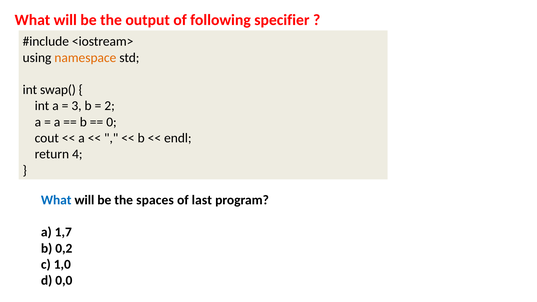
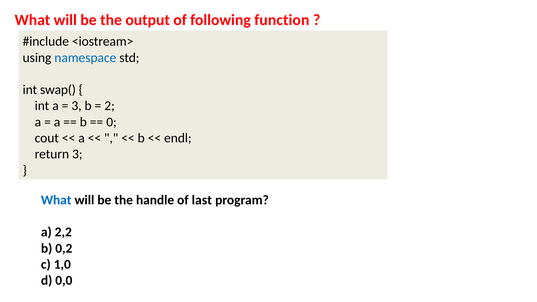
specifier: specifier -> function (282, 20)
namespace colour: orange -> blue (85, 58)
return 4: 4 -> 3 (77, 154)
spaces: spaces -> handle (155, 200)
1,7: 1,7 -> 2,2 (63, 232)
